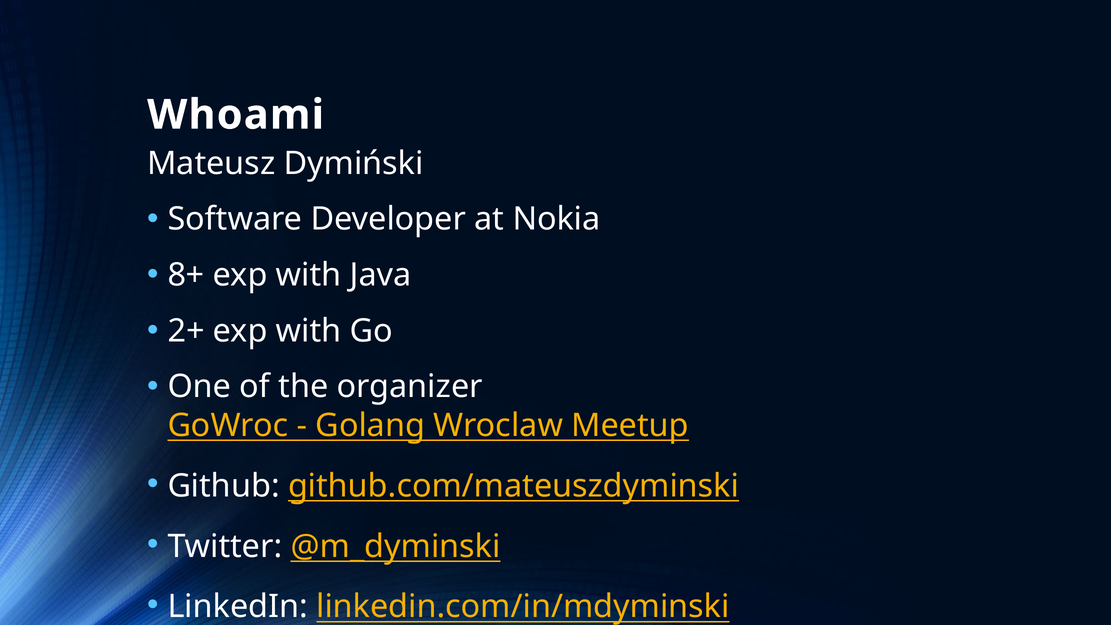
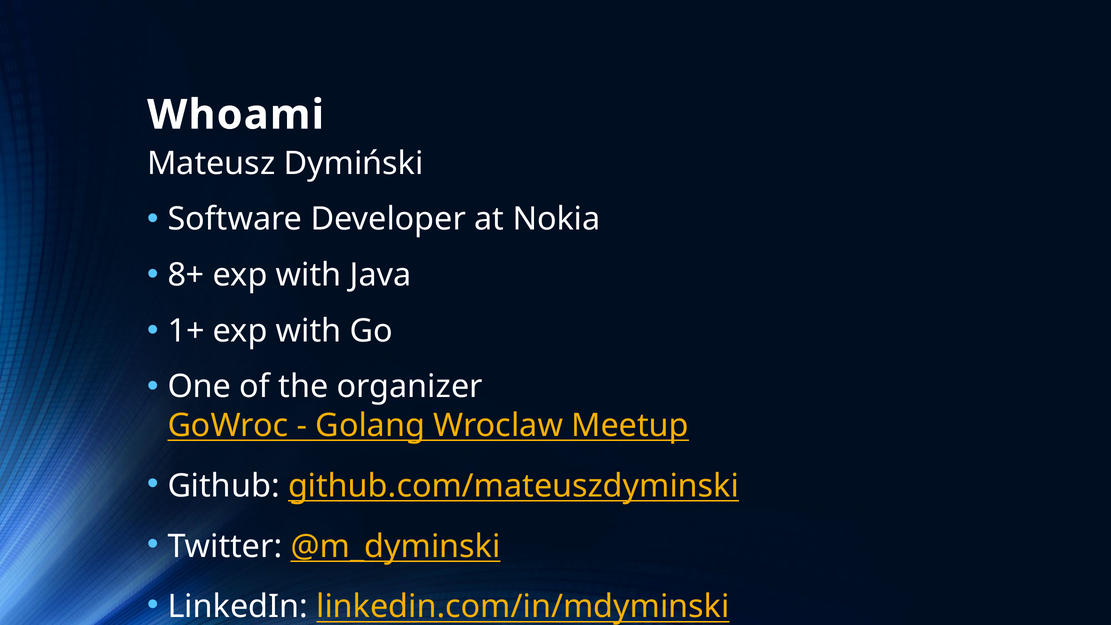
2+: 2+ -> 1+ (186, 331)
